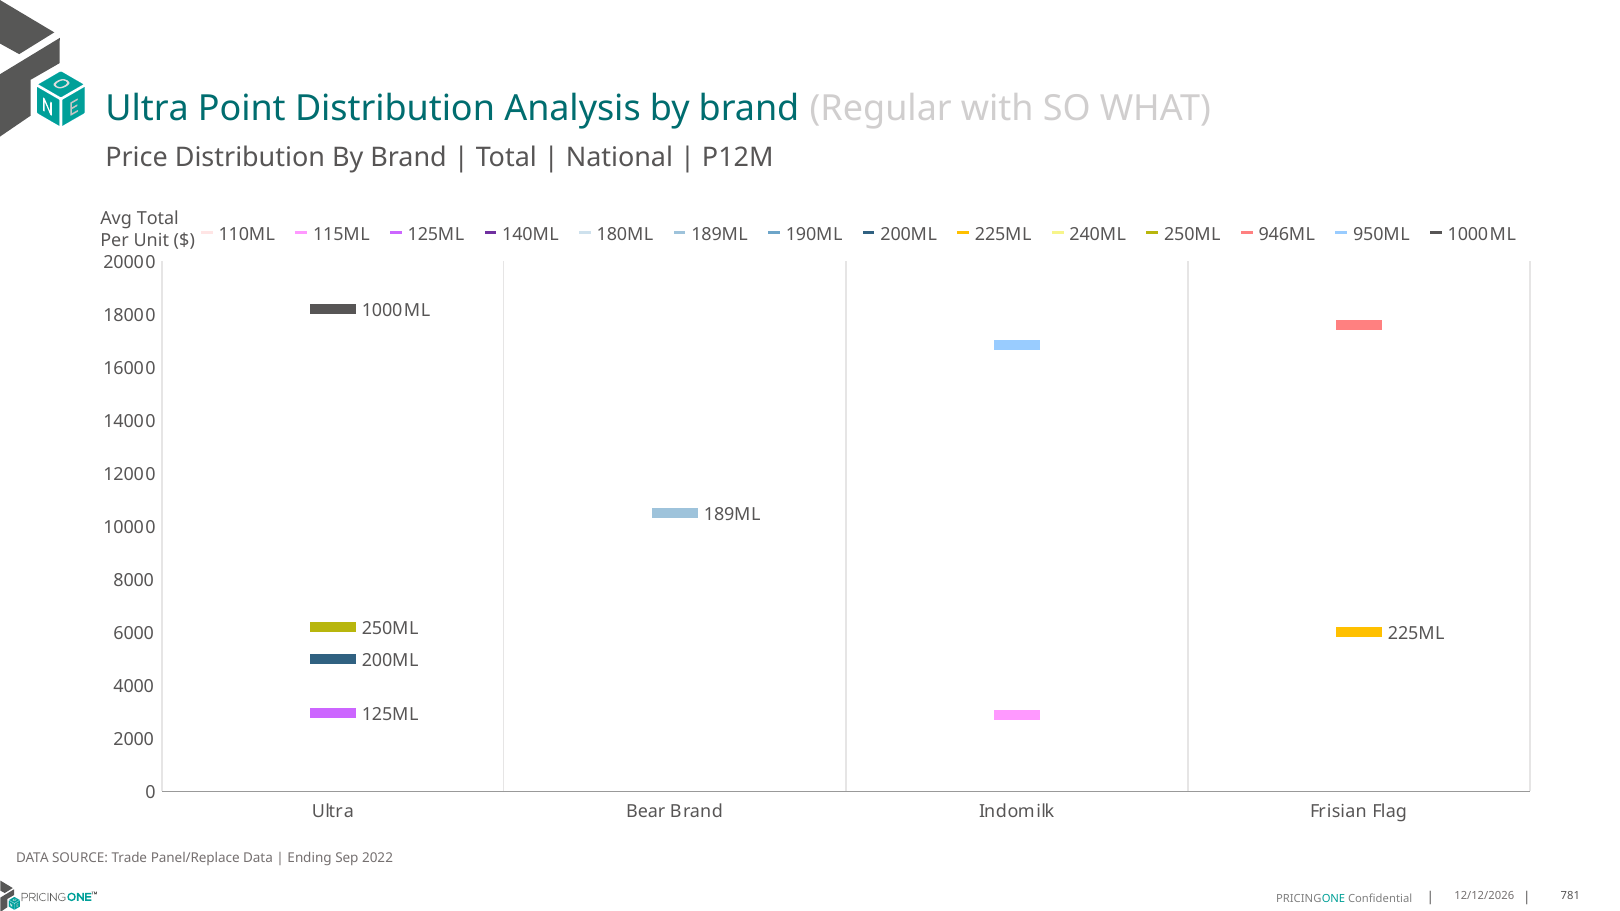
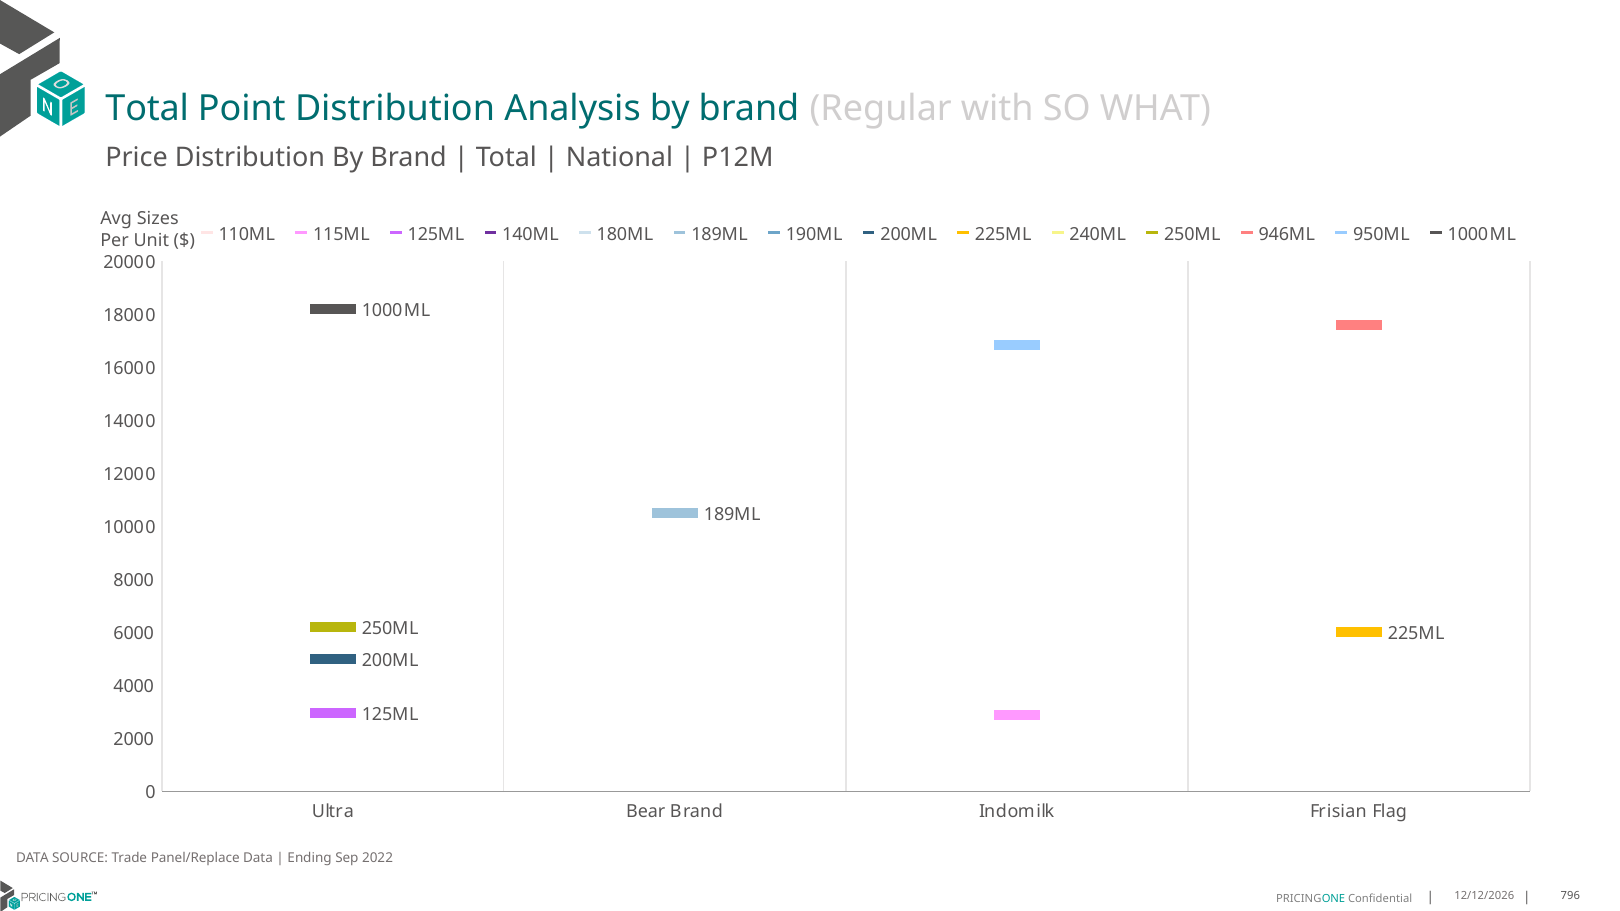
Ultra: Ultra -> Total (147, 109)
Avg Total: Total -> Sizes (158, 219)
781: 781 -> 796 (1570, 896)
